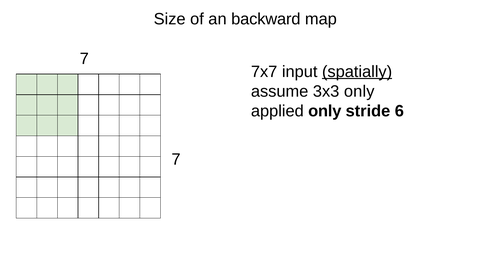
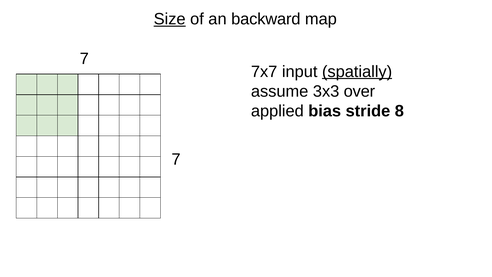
Size underline: none -> present (170, 19)
3x3 only: only -> over (359, 91)
applied only: only -> bias (325, 111)
6: 6 -> 8 (399, 111)
